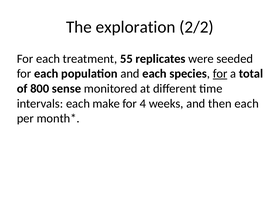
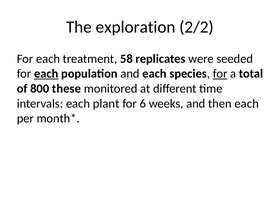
55: 55 -> 58 (126, 59)
each underline: none -> present (46, 74)
sense: sense -> these (66, 89)
make: make -> plant (106, 104)
4: 4 -> 6 (143, 104)
